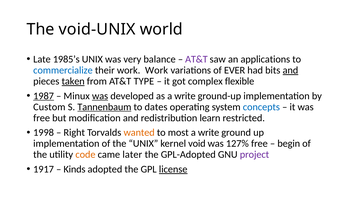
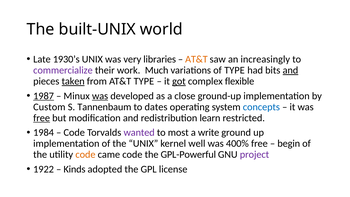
void-UNIX: void-UNIX -> built-UNIX (97, 29)
1985’s: 1985’s -> 1930’s (66, 59)
balance: balance -> libraries (160, 59)
AT&T colour: purple -> orange (196, 59)
applications: applications -> increasingly (265, 59)
commercialize colour: blue -> purple (63, 70)
work Work: Work -> Much (157, 70)
of EVER: EVER -> TYPE (235, 70)
got underline: none -> present (179, 81)
as a write: write -> close (185, 96)
Tannenbaum underline: present -> none (104, 107)
free underline: none -> present (42, 118)
1998: 1998 -> 1984 (44, 132)
Right: Right -> Code (74, 132)
wanted colour: orange -> purple (139, 132)
void: void -> well (197, 143)
127%: 127% -> 400% (237, 143)
came later: later -> code (132, 155)
GPL-Adopted: GPL-Adopted -> GPL-Powerful (188, 155)
1917: 1917 -> 1922 (44, 169)
license underline: present -> none (173, 169)
